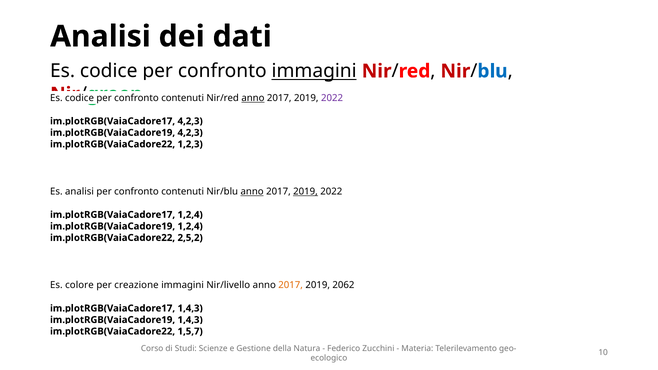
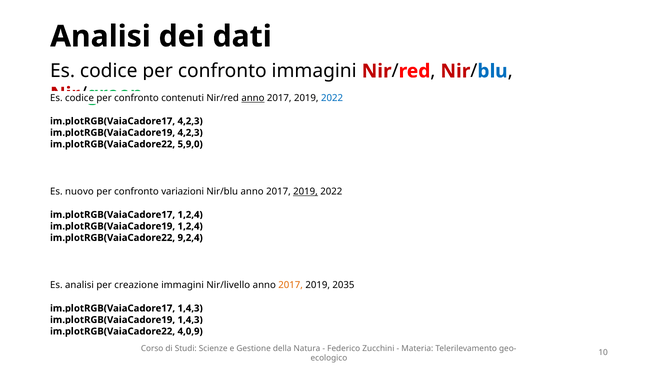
immagini underline: present -> none (314, 71)
2022 colour: purple -> blue (332, 98)
1,2,3: 1,2,3 -> 5,9,0 (190, 144)
Es analisi: analisi -> nuovo (79, 192)
contenuti: contenuti -> variazioni (183, 192)
anno underline: present -> none (252, 192)
2,5,2: 2,5,2 -> 9,2,4 (190, 238)
Es colore: colore -> analisi (79, 285)
2062: 2062 -> 2035 (343, 285)
1,5,7: 1,5,7 -> 4,0,9 (190, 331)
